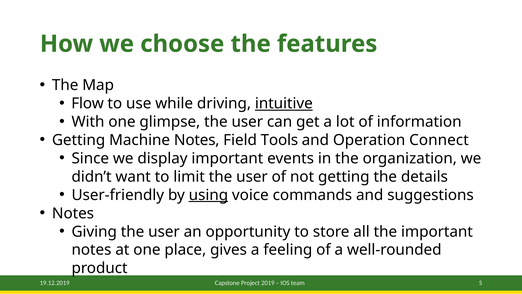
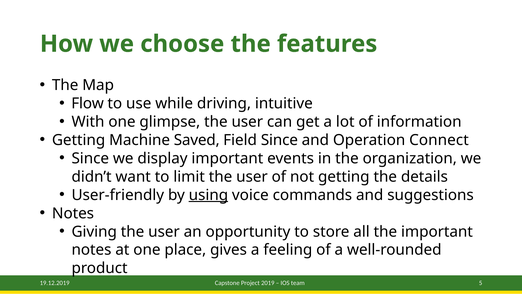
intuitive underline: present -> none (284, 103)
Machine Notes: Notes -> Saved (197, 140)
Field Tools: Tools -> Since (279, 140)
